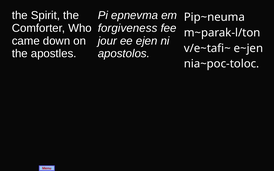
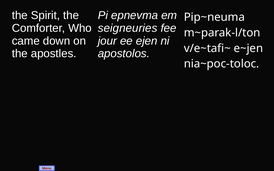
forgiveness: forgiveness -> seigneuries (128, 28)
